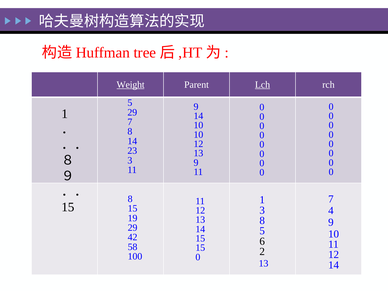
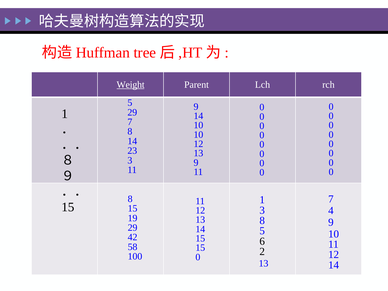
Lch underline: present -> none (263, 85)
